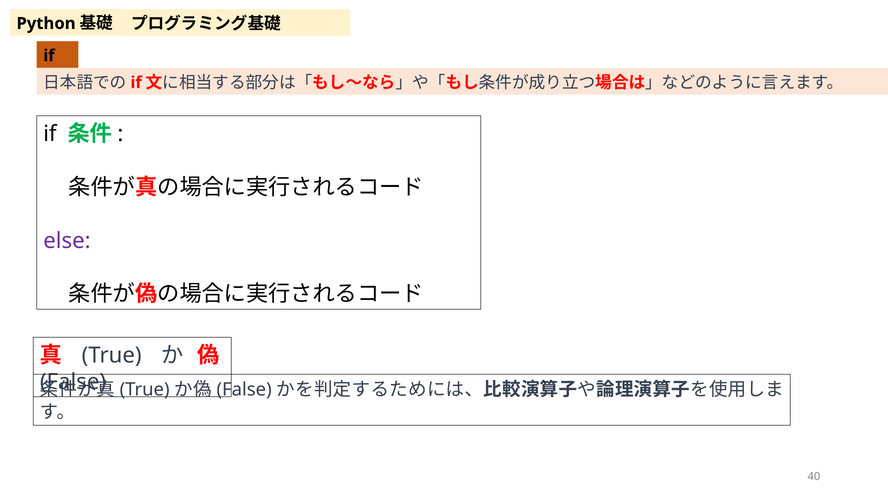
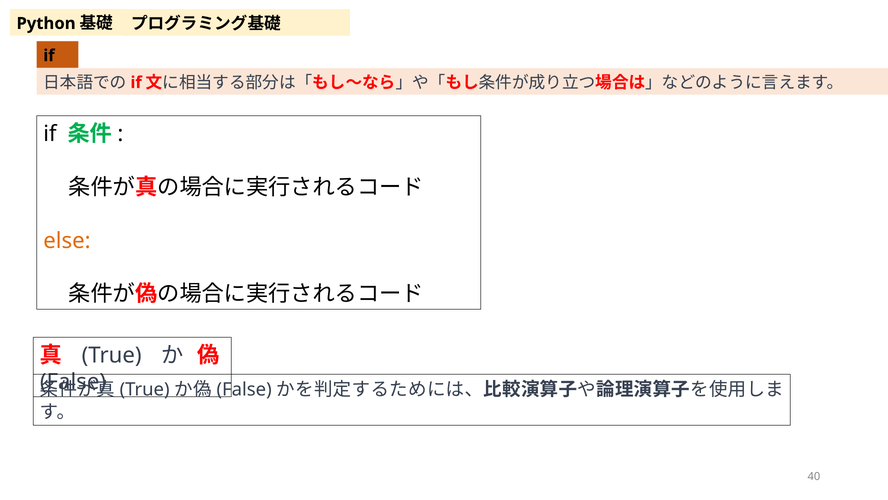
else colour: purple -> orange (67, 240)
